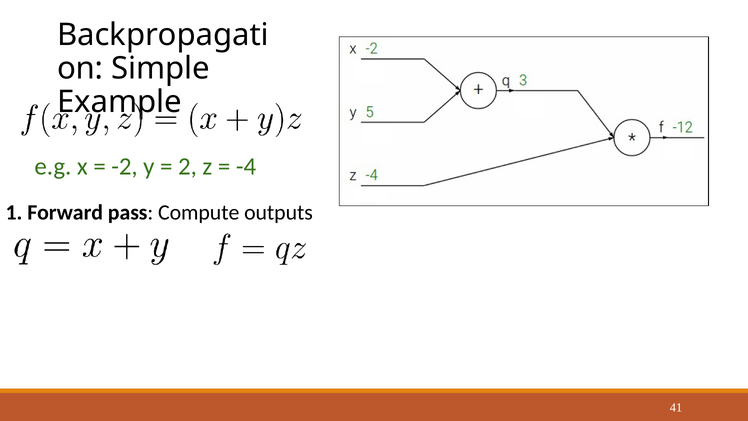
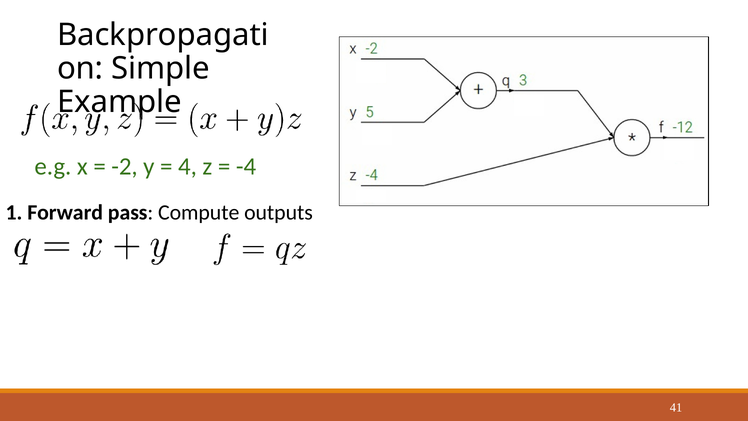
2: 2 -> 4 (187, 166)
